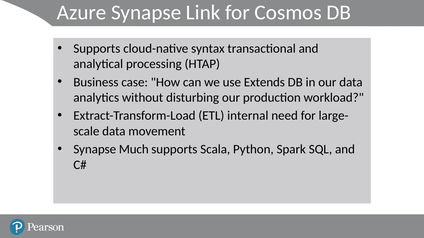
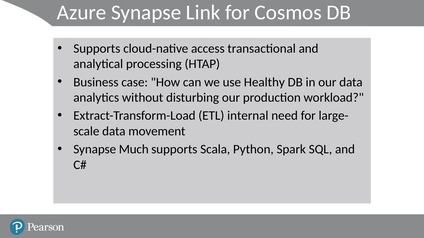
syntax: syntax -> access (208, 49)
Extends: Extends -> Healthy (264, 82)
